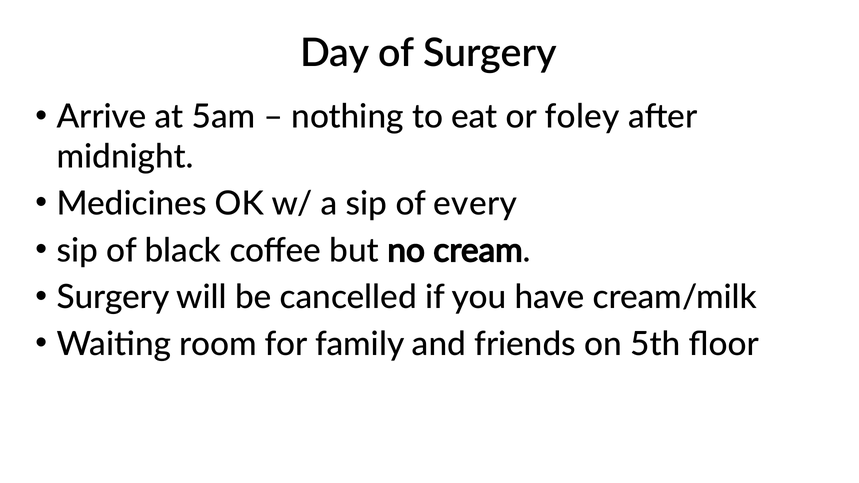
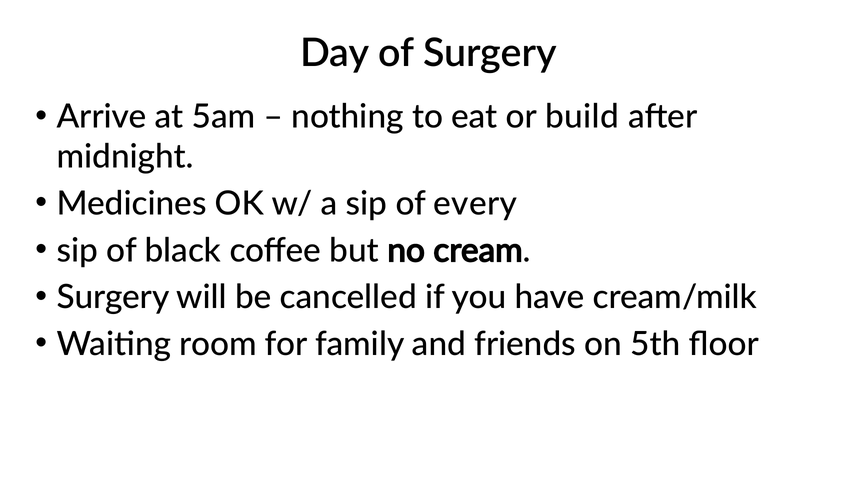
foley: foley -> build (582, 117)
